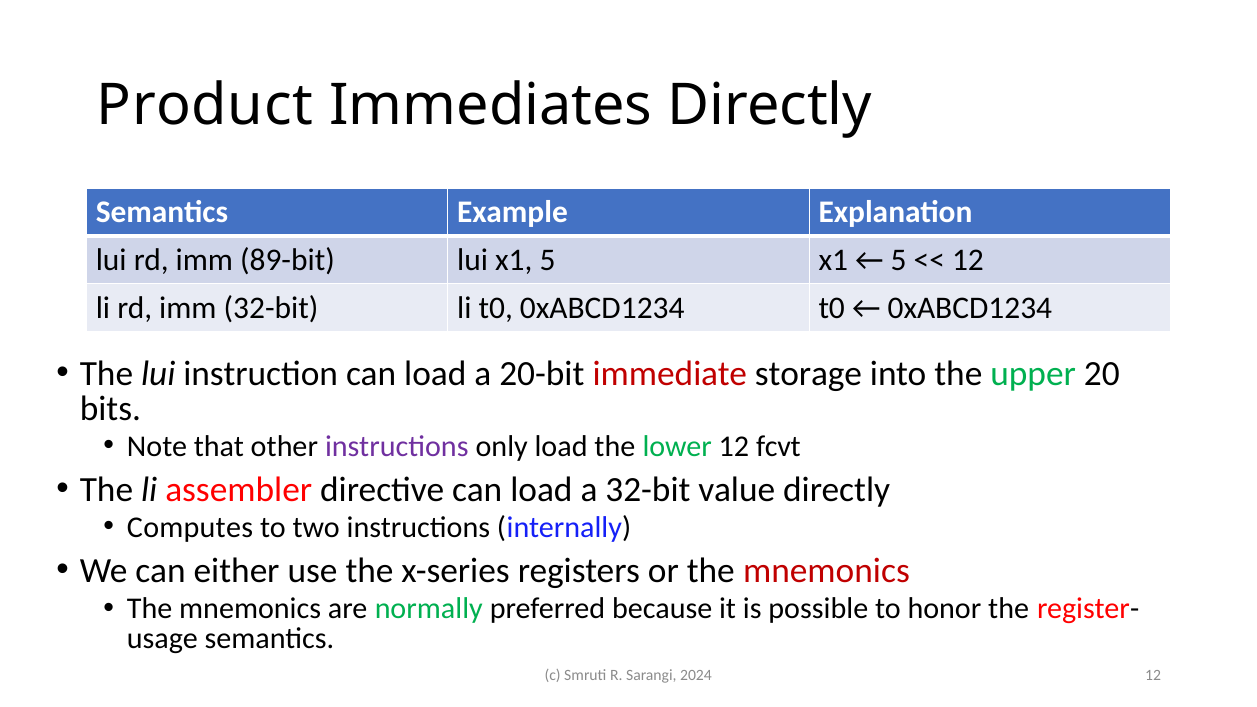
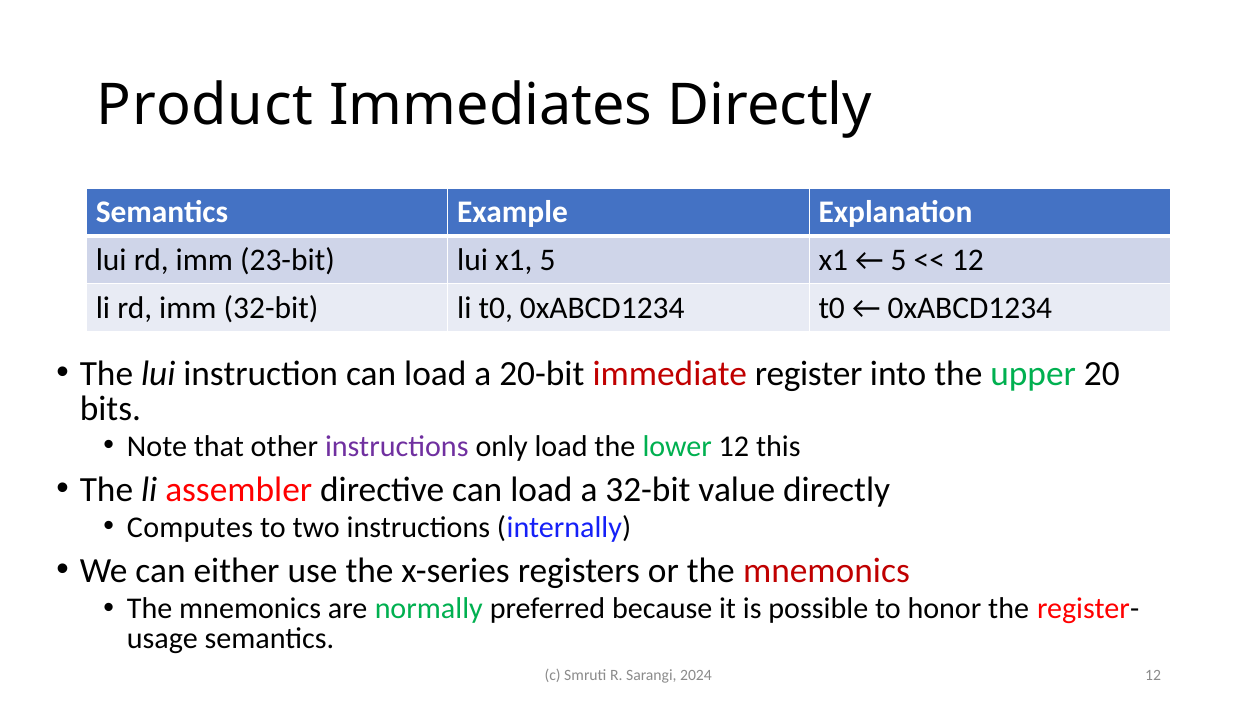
89-bit: 89-bit -> 23-bit (287, 260)
storage: storage -> register (809, 374)
fcvt: fcvt -> this (778, 446)
